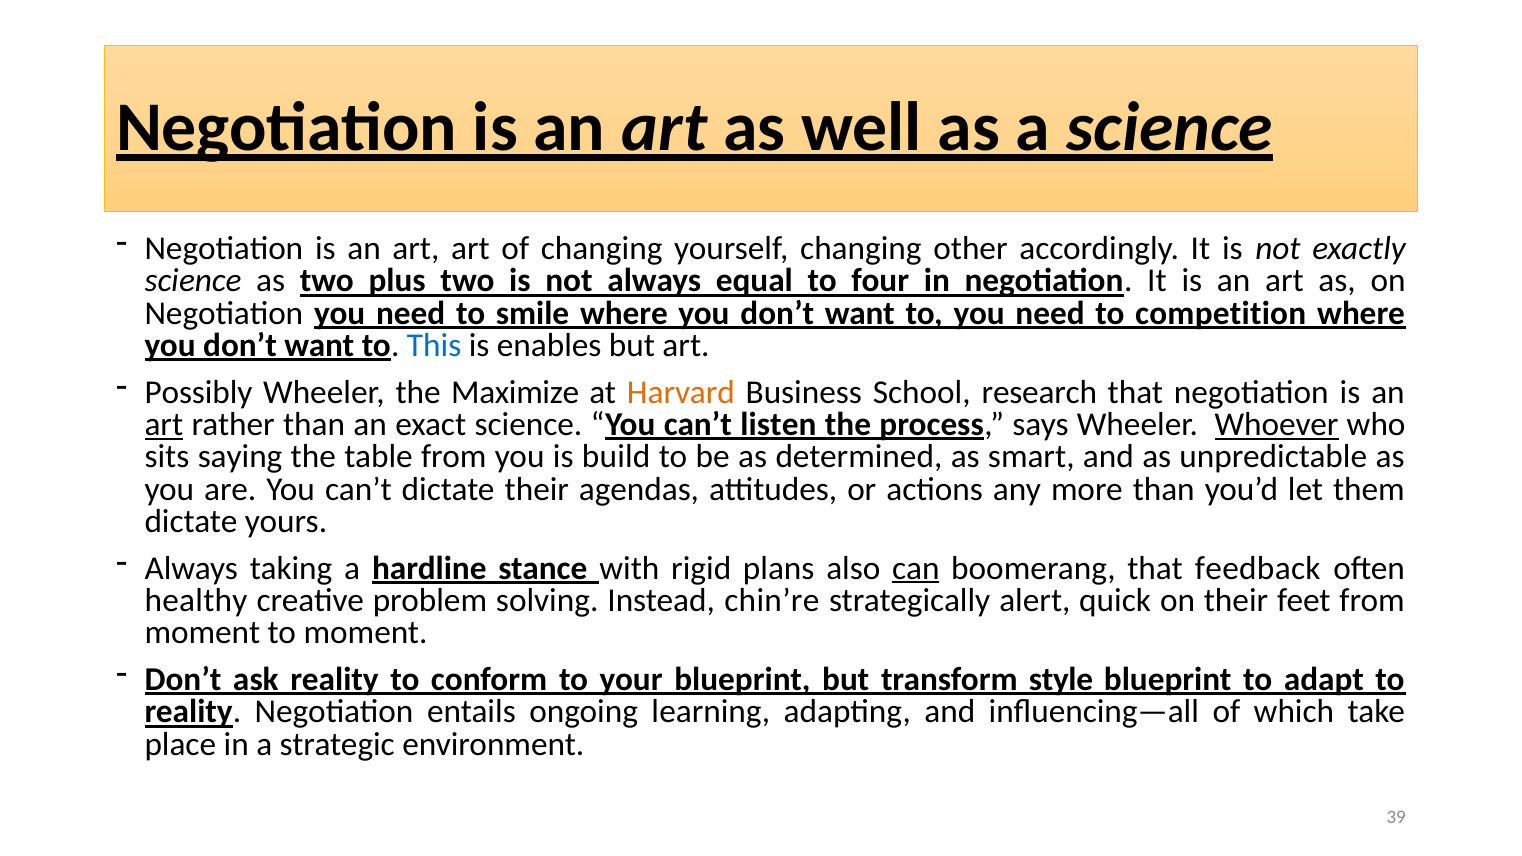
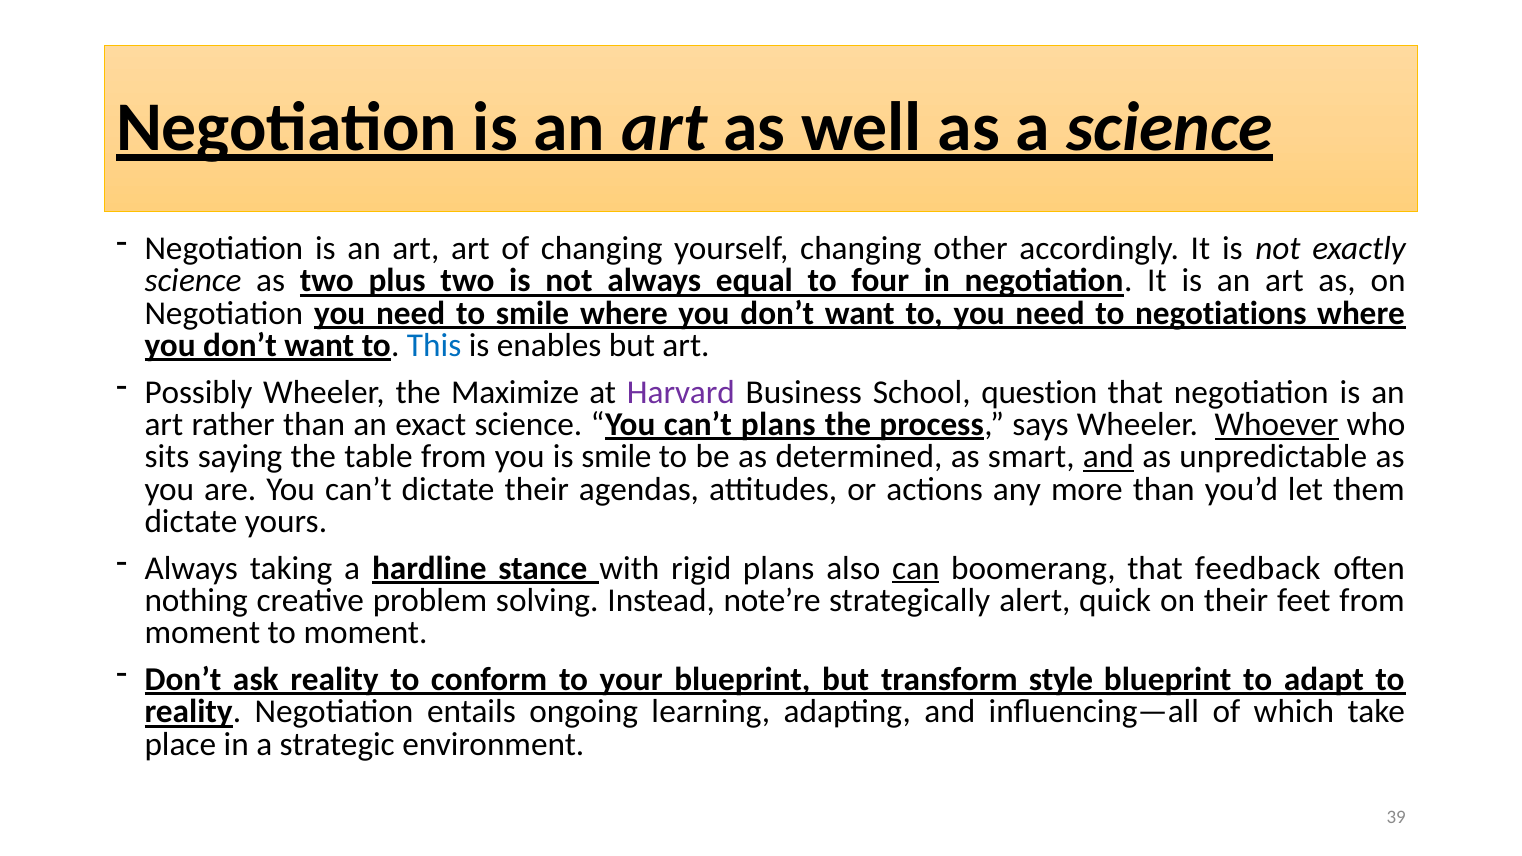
competition: competition -> negotiations (1221, 313)
Harvard colour: orange -> purple (681, 392)
research: research -> question (1039, 392)
art underline: present -> none (164, 425)
can’t listen: listen -> plans (778, 425)
is build: build -> smile (616, 457)
and underline: none -> present (1108, 457)
healthy: healthy -> nothing (196, 601)
chin’re: chin’re -> note’re (772, 601)
